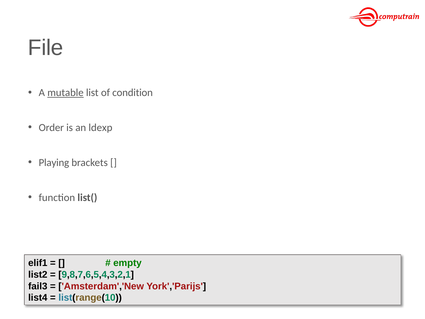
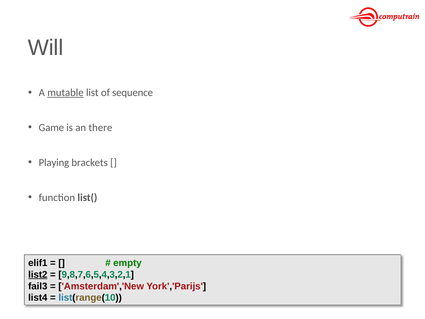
File: File -> Will (46, 48)
condition: condition -> sequence (133, 92)
Order: Order -> Game (51, 127)
ldexp: ldexp -> there (100, 127)
list2 underline: none -> present (38, 274)
